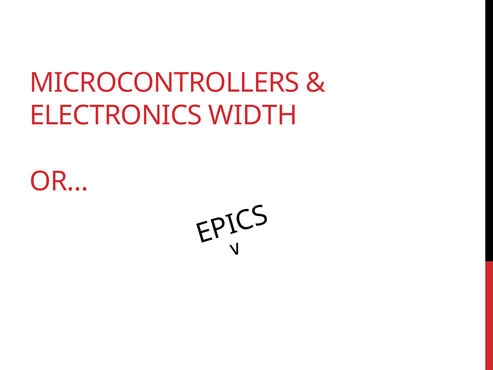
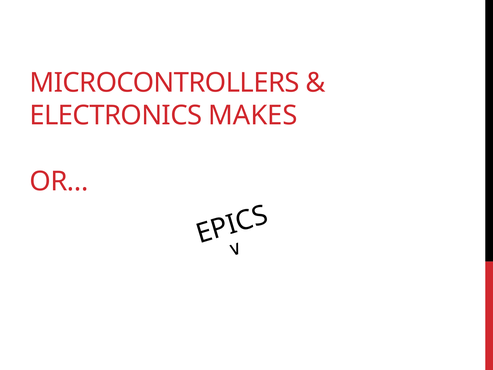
WIDTH: WIDTH -> MAKES (253, 115)
